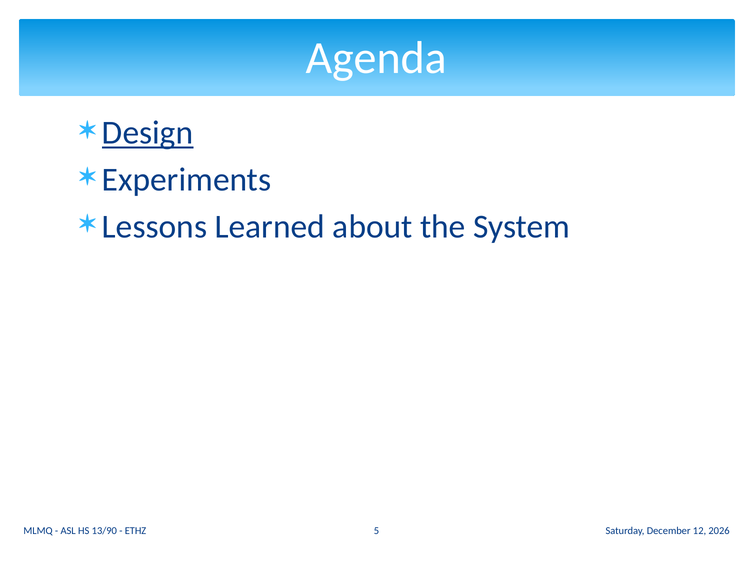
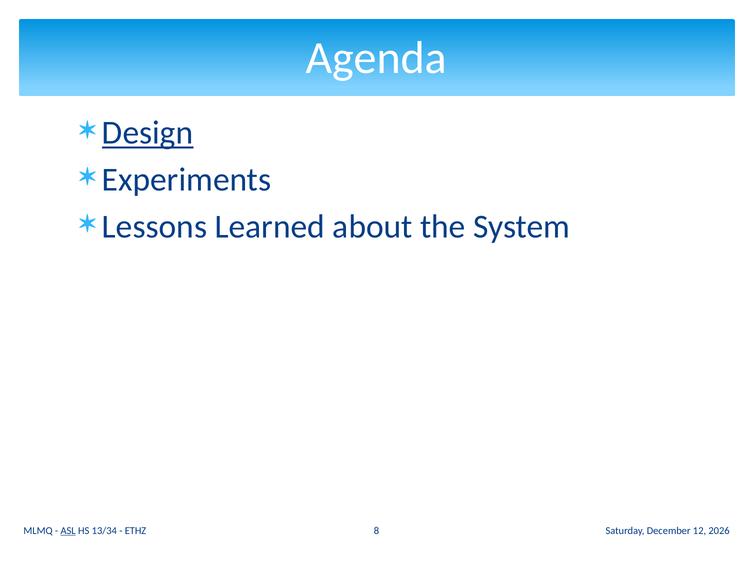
ASL underline: none -> present (68, 530)
13/90: 13/90 -> 13/34 (104, 530)
5: 5 -> 8 (376, 530)
